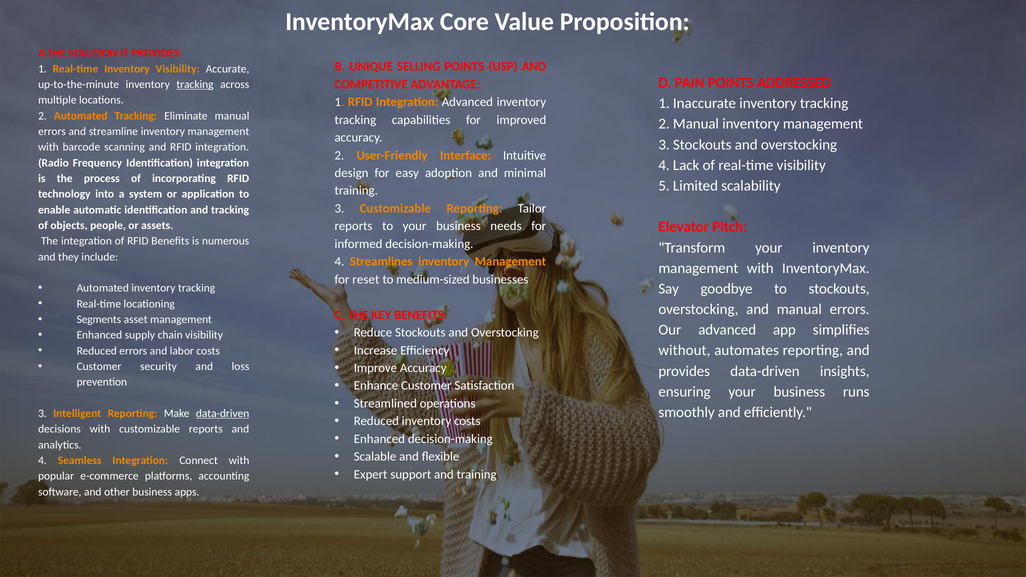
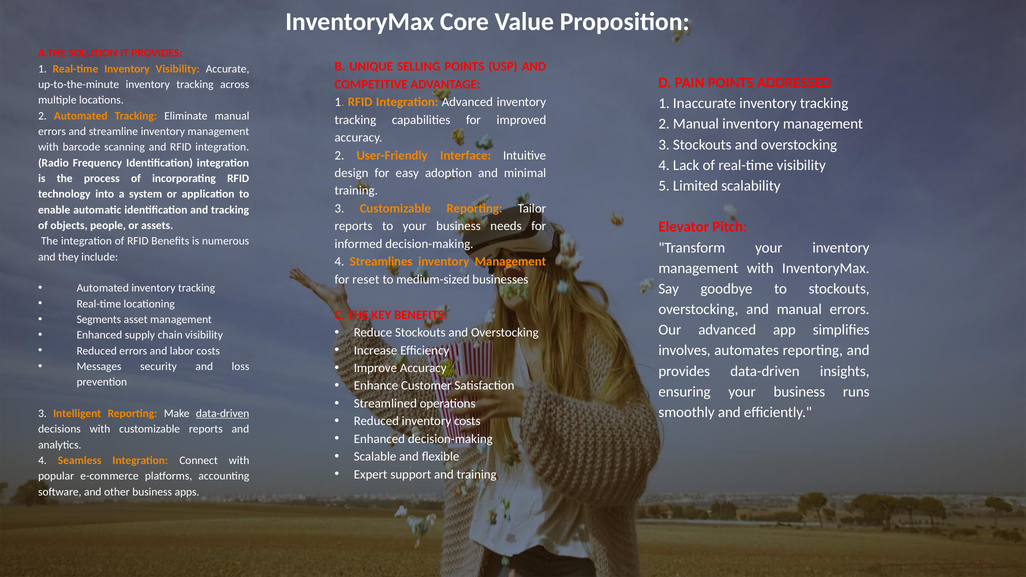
tracking underline: present -> none (195, 84)
without: without -> involves (685, 351)
Customer: Customer -> Messages (99, 367)
